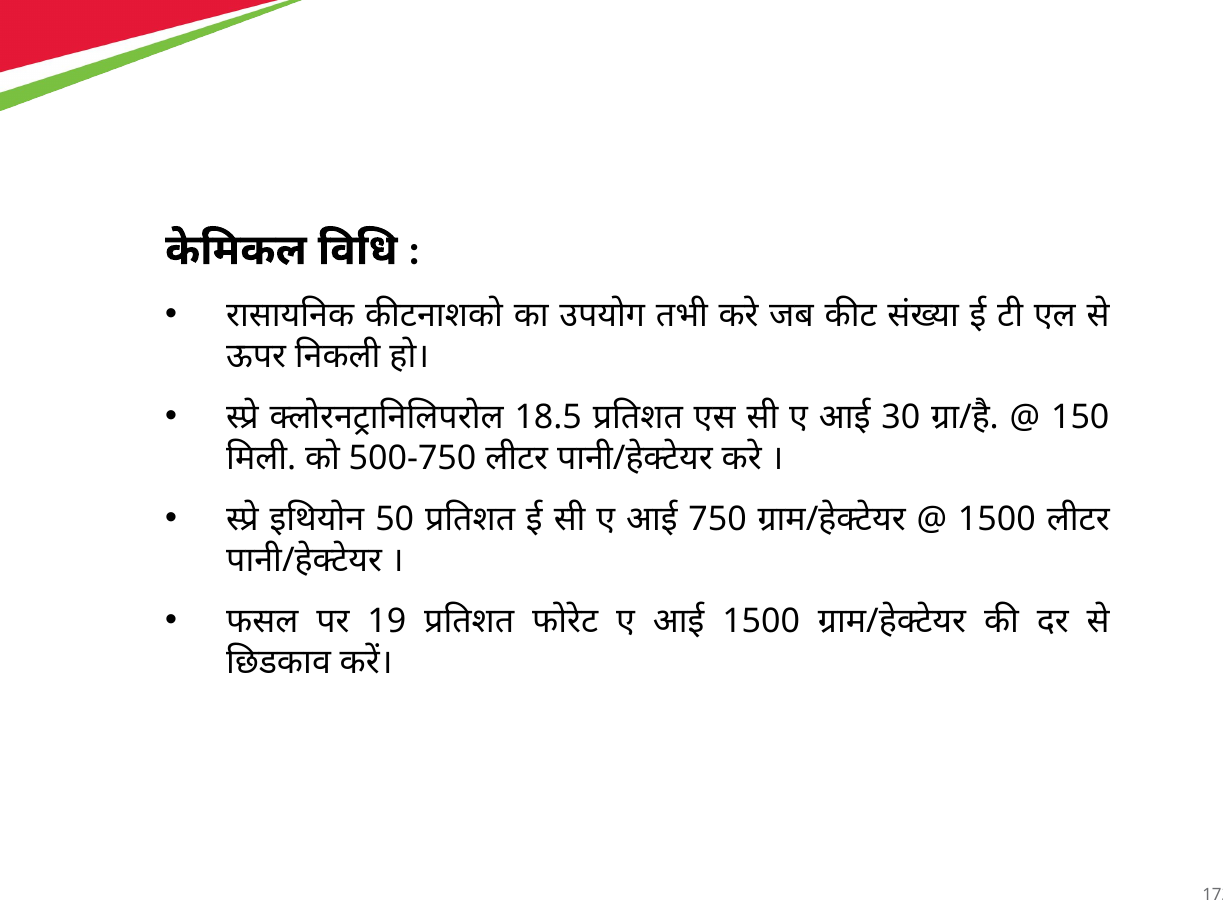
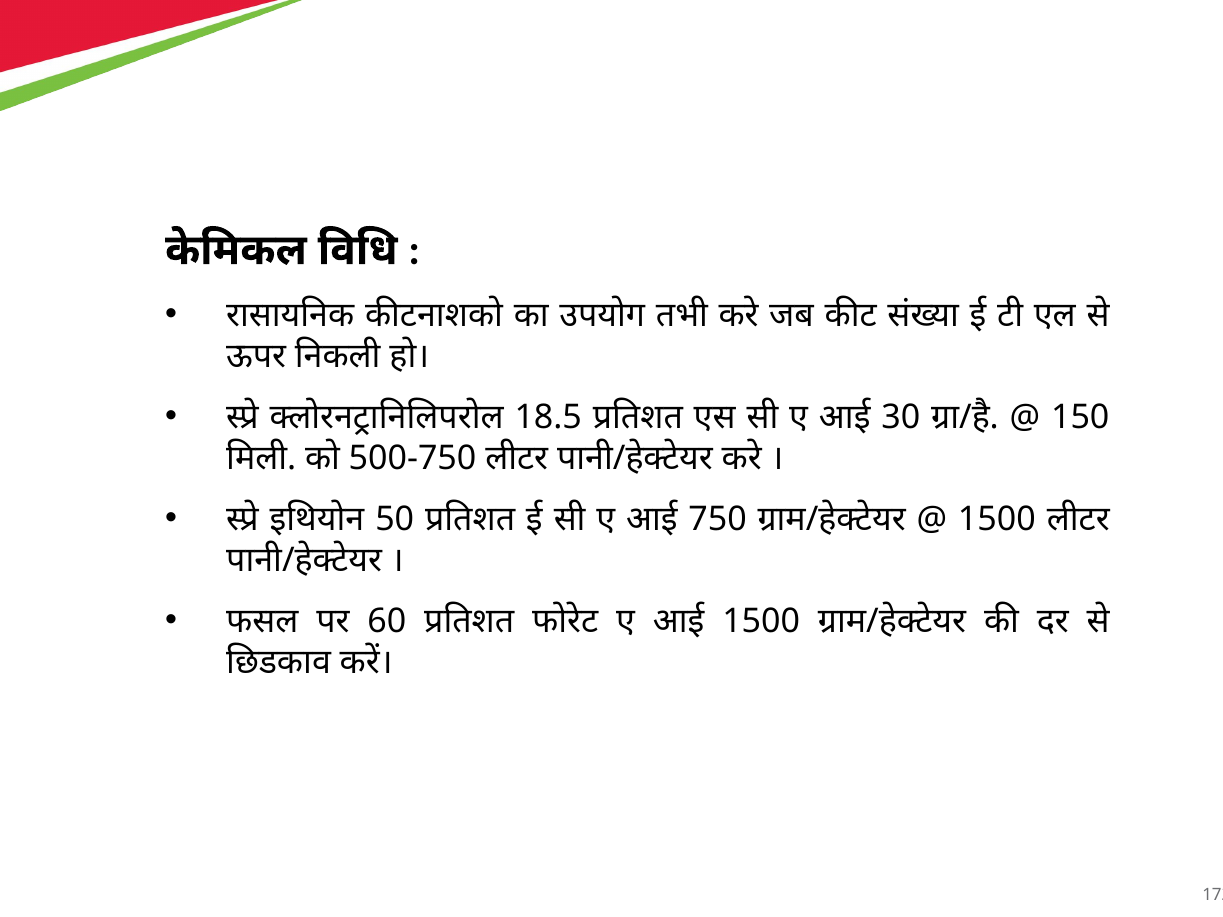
19: 19 -> 60 (387, 622)
